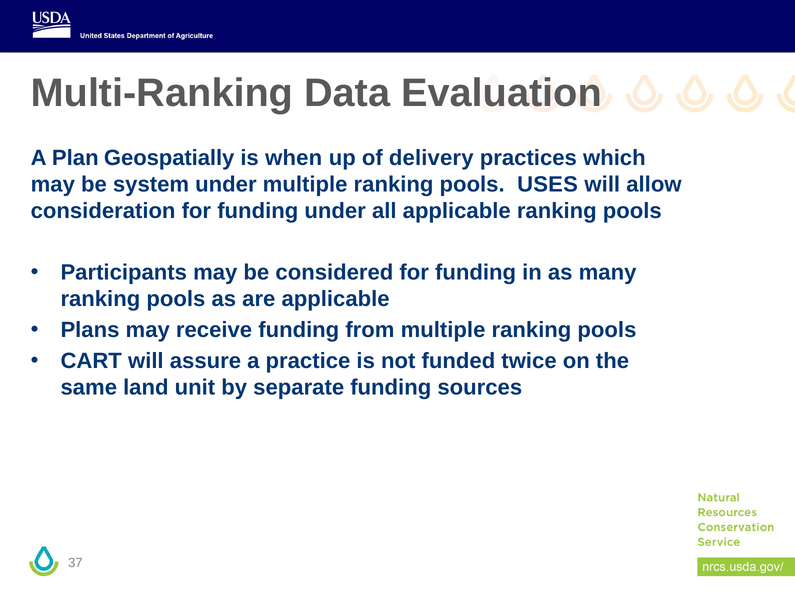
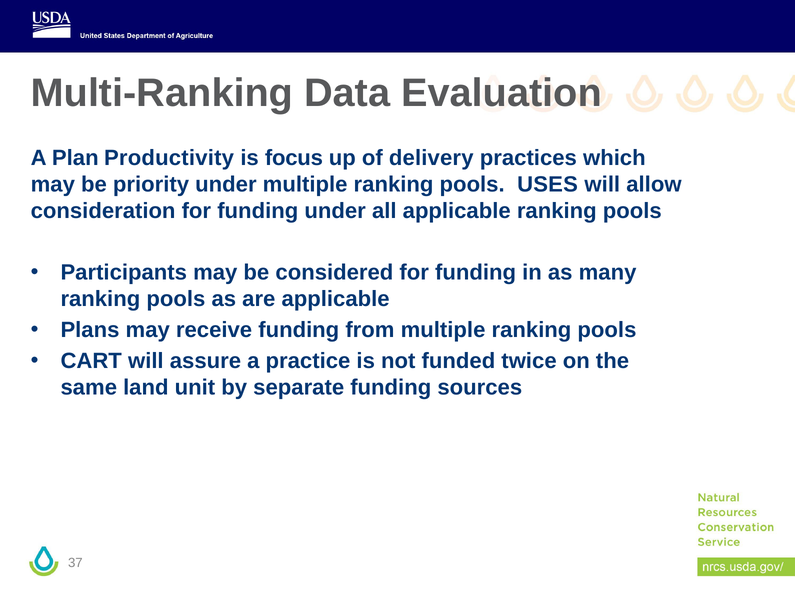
Geospatially: Geospatially -> Productivity (169, 158)
when: when -> focus (294, 158)
system: system -> priority (151, 184)
